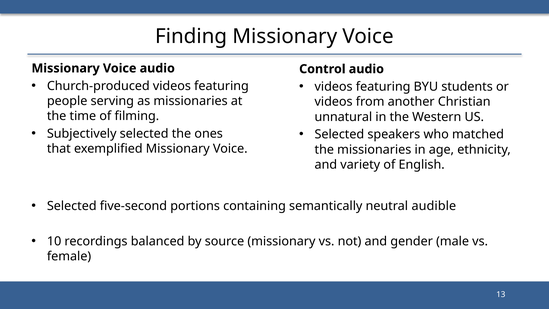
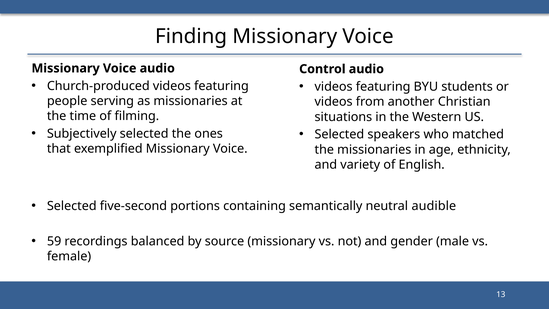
unnatural: unnatural -> situations (343, 117)
10: 10 -> 59 (54, 241)
